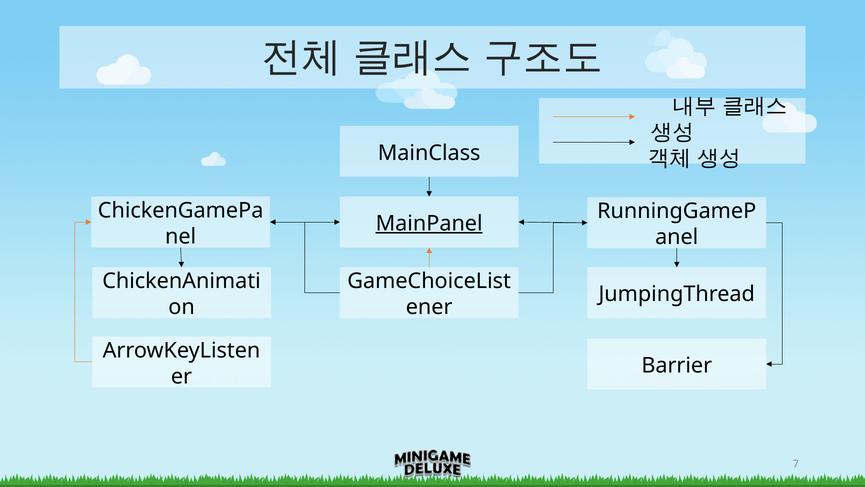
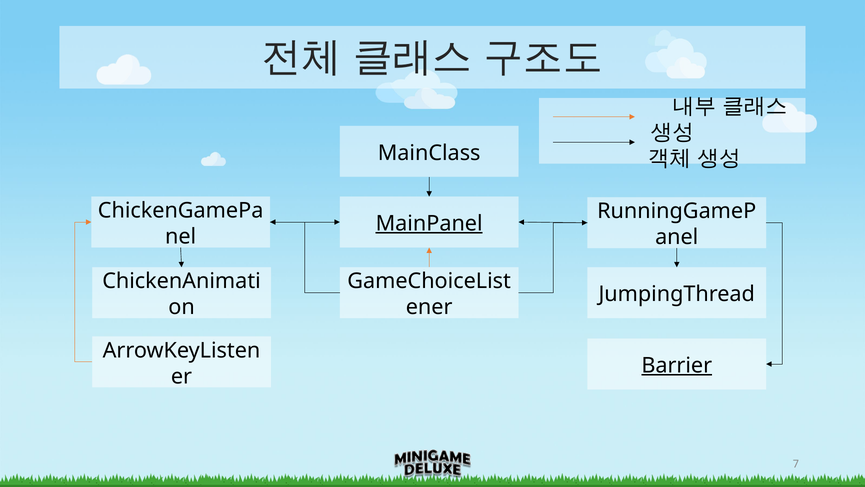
Barrier underline: none -> present (677, 365)
